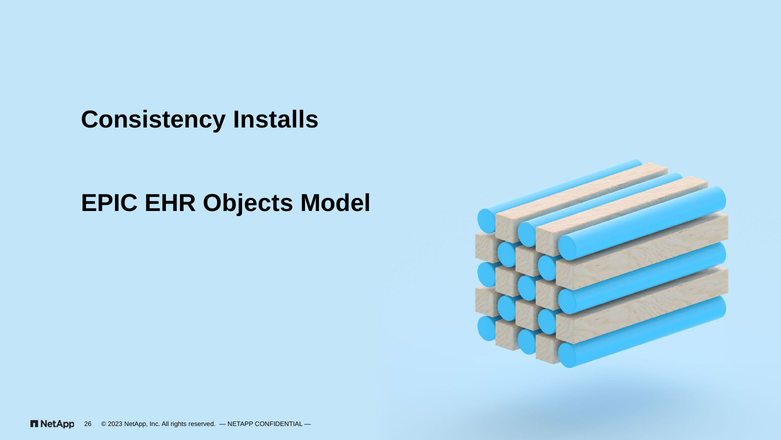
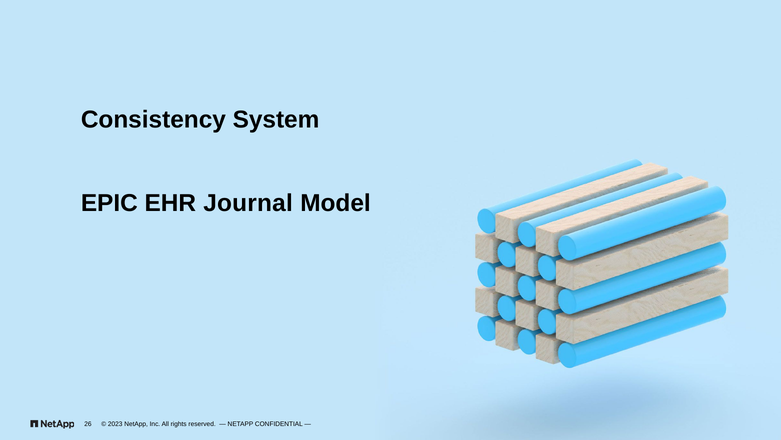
Installs: Installs -> System (276, 120)
Objects: Objects -> Journal (248, 203)
